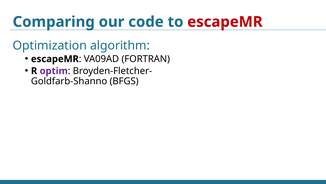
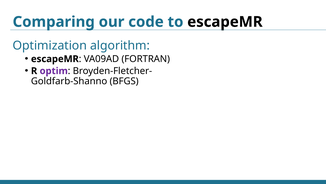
escapeMR colour: red -> black (225, 22)
